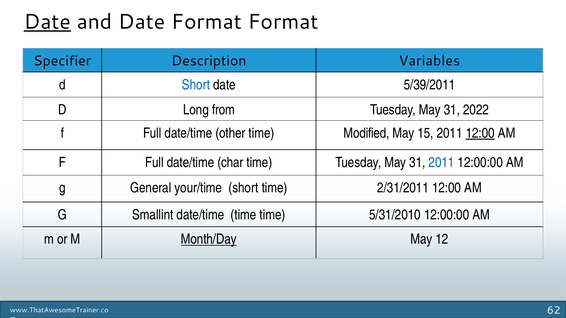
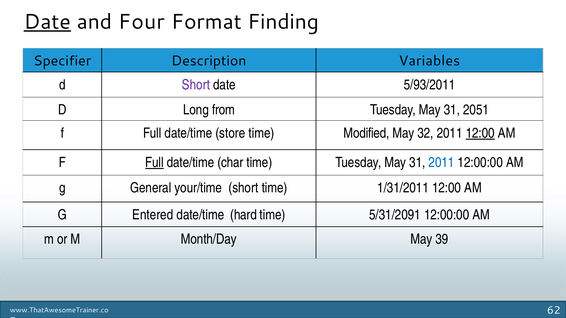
and Date: Date -> Four (142, 22)
Format Format: Format -> Finding (283, 22)
Short colour: blue -> purple (196, 85)
5/39/2011: 5/39/2011 -> 5/93/2011 (430, 85)
2022: 2022 -> 2051 (476, 110)
other: other -> store (230, 133)
15: 15 -> 32 (425, 133)
Full underline: none -> present (154, 163)
2/31/2011: 2/31/2011 -> 1/31/2011 (403, 188)
Smallint: Smallint -> Entered (153, 215)
date/time time: time -> hard (244, 215)
5/31/2010: 5/31/2010 -> 5/31/2091 (395, 215)
Month/Day underline: present -> none (209, 240)
12: 12 -> 39 (442, 240)
